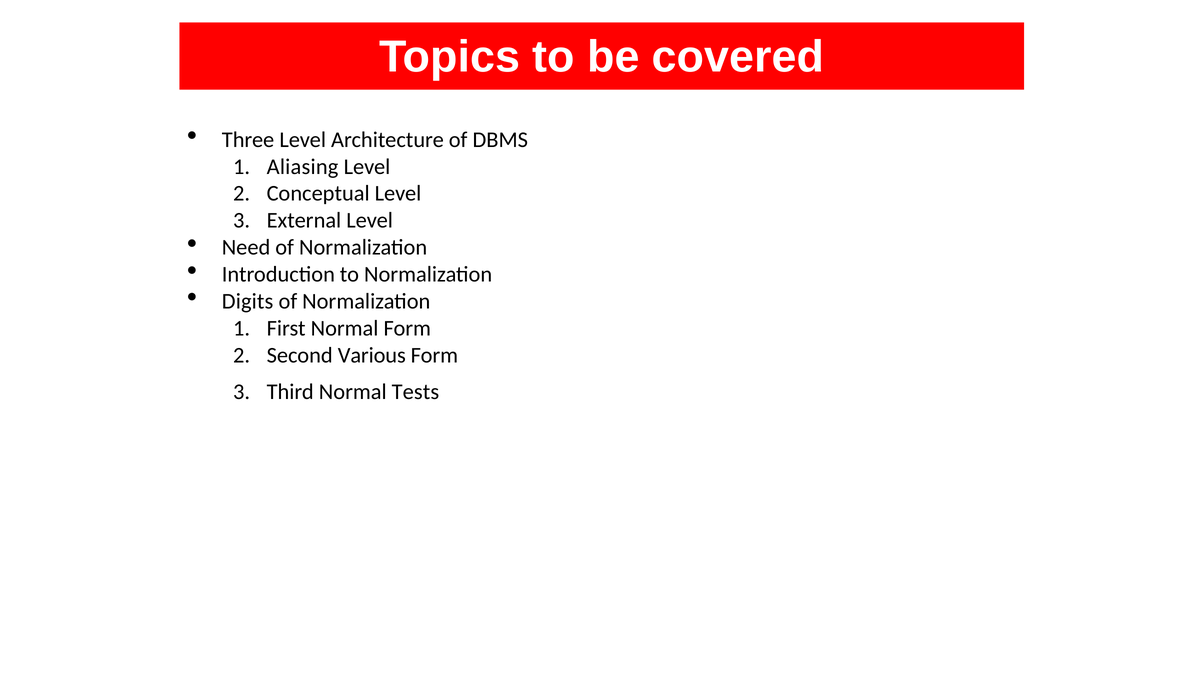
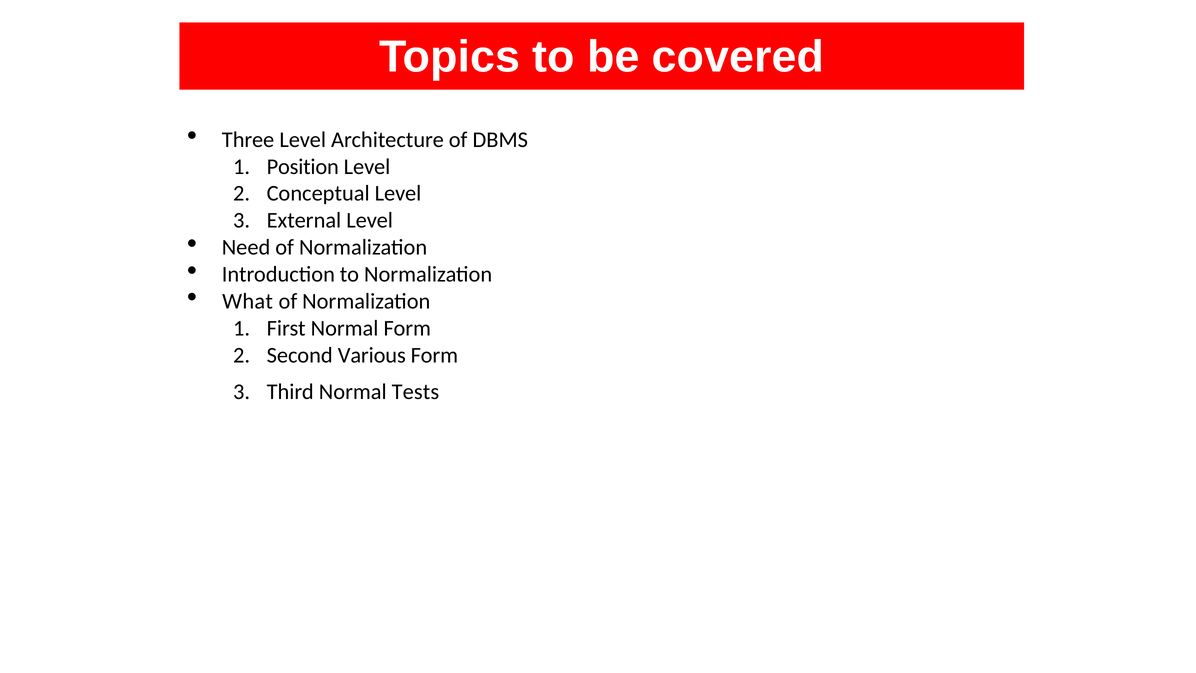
Aliasing: Aliasing -> Position (303, 167)
Digits: Digits -> What (248, 301)
